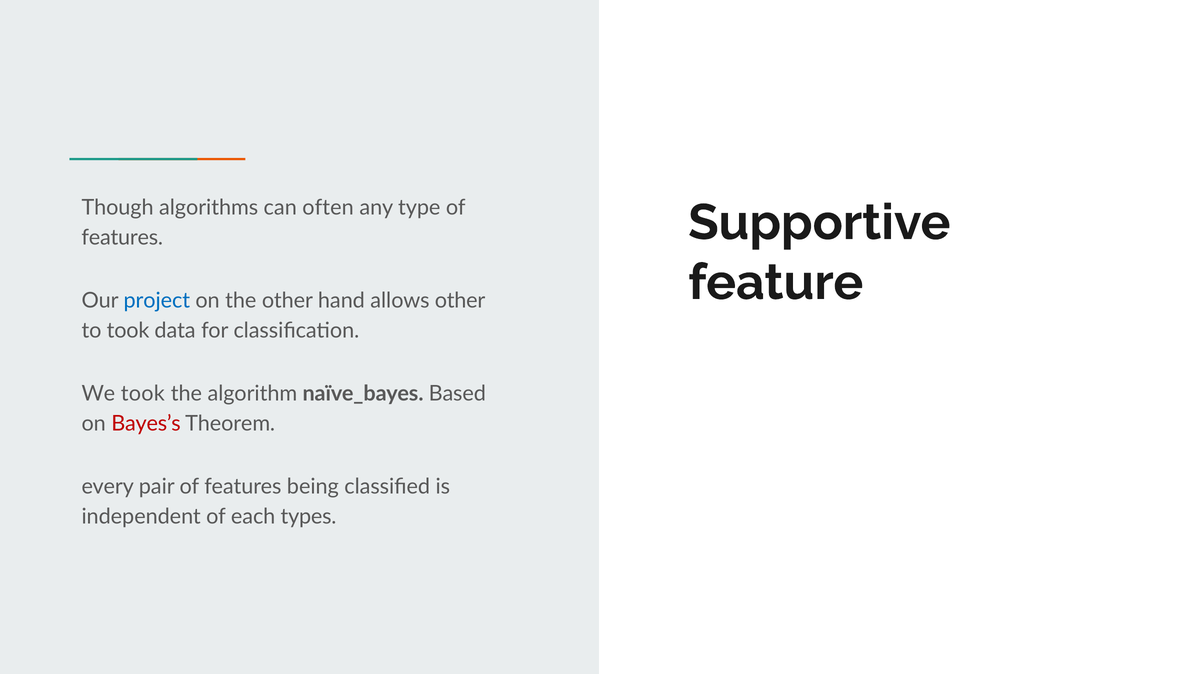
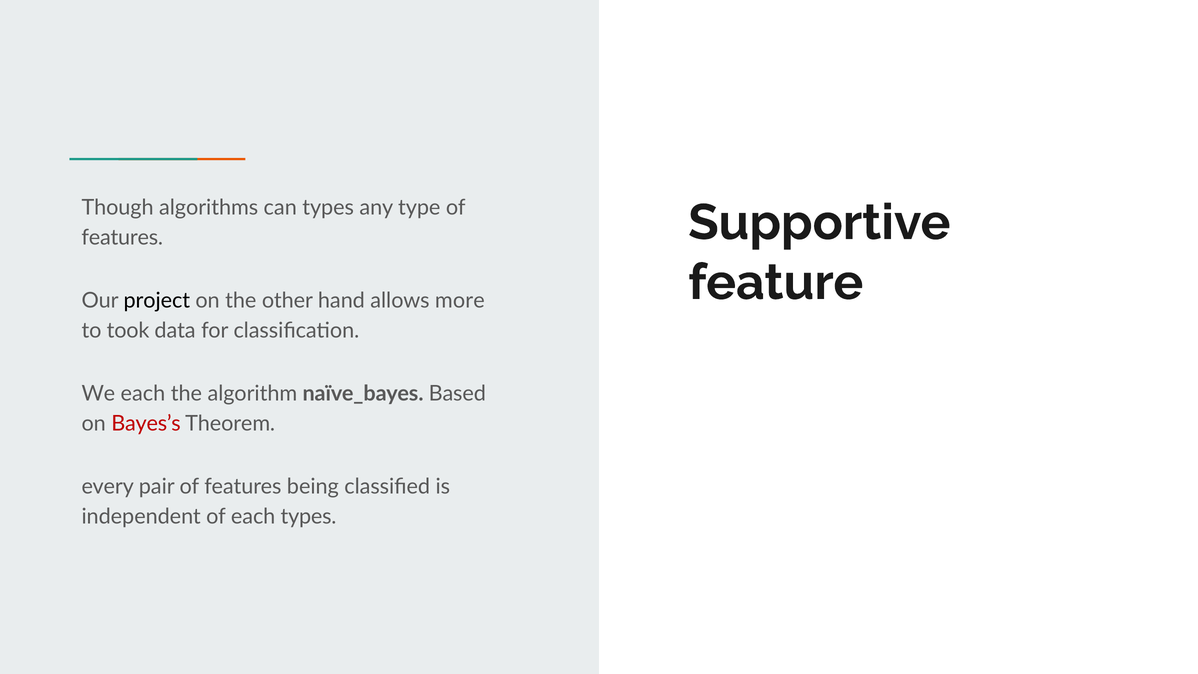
can often: often -> types (328, 208)
project colour: blue -> black (157, 301)
allows other: other -> more (460, 301)
We took: took -> each (143, 394)
